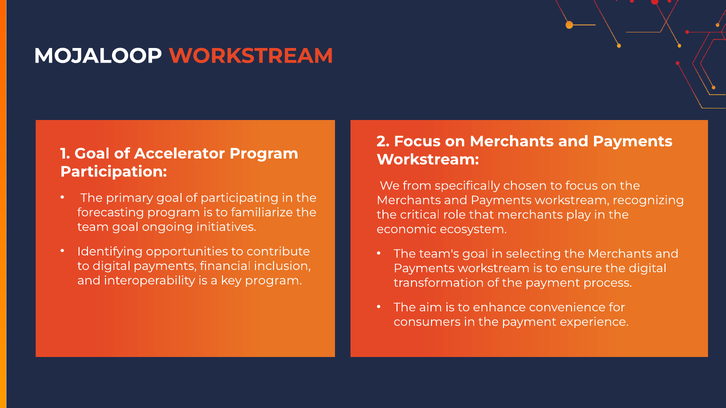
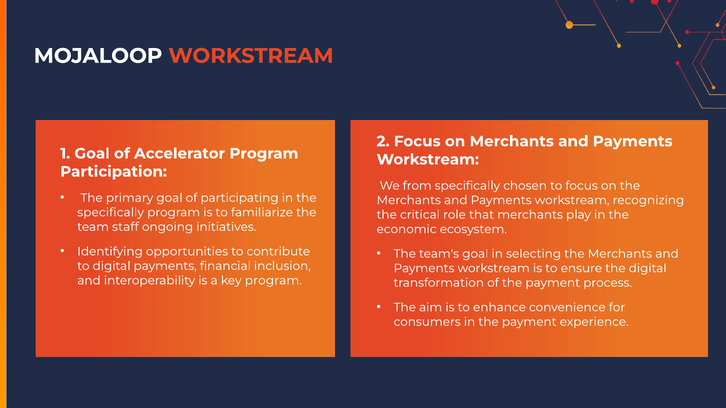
forecasting: forecasting -> specifically (111, 213)
team goal: goal -> staff (125, 227)
